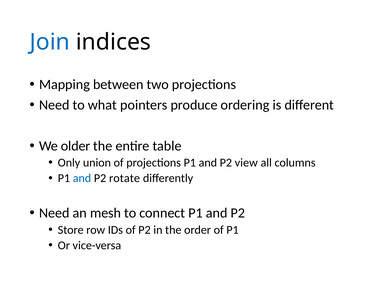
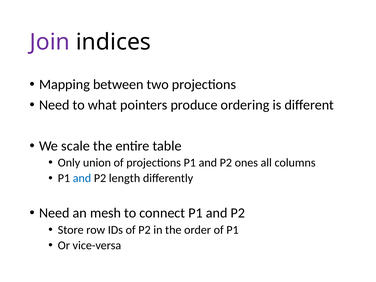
Join colour: blue -> purple (50, 42)
older: older -> scale (76, 146)
view: view -> ones (246, 163)
rotate: rotate -> length (125, 178)
